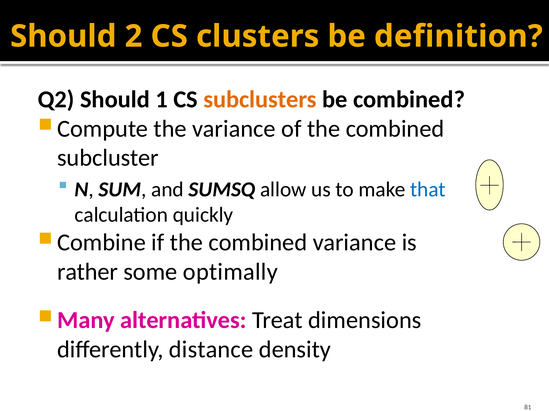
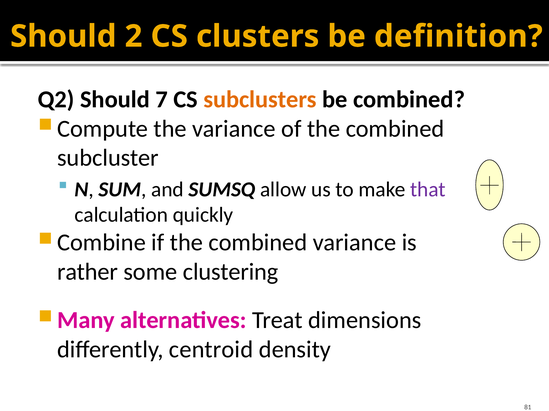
1: 1 -> 7 (162, 100)
that colour: blue -> purple (428, 190)
optimally: optimally -> clustering (231, 272)
distance: distance -> centroid (211, 350)
